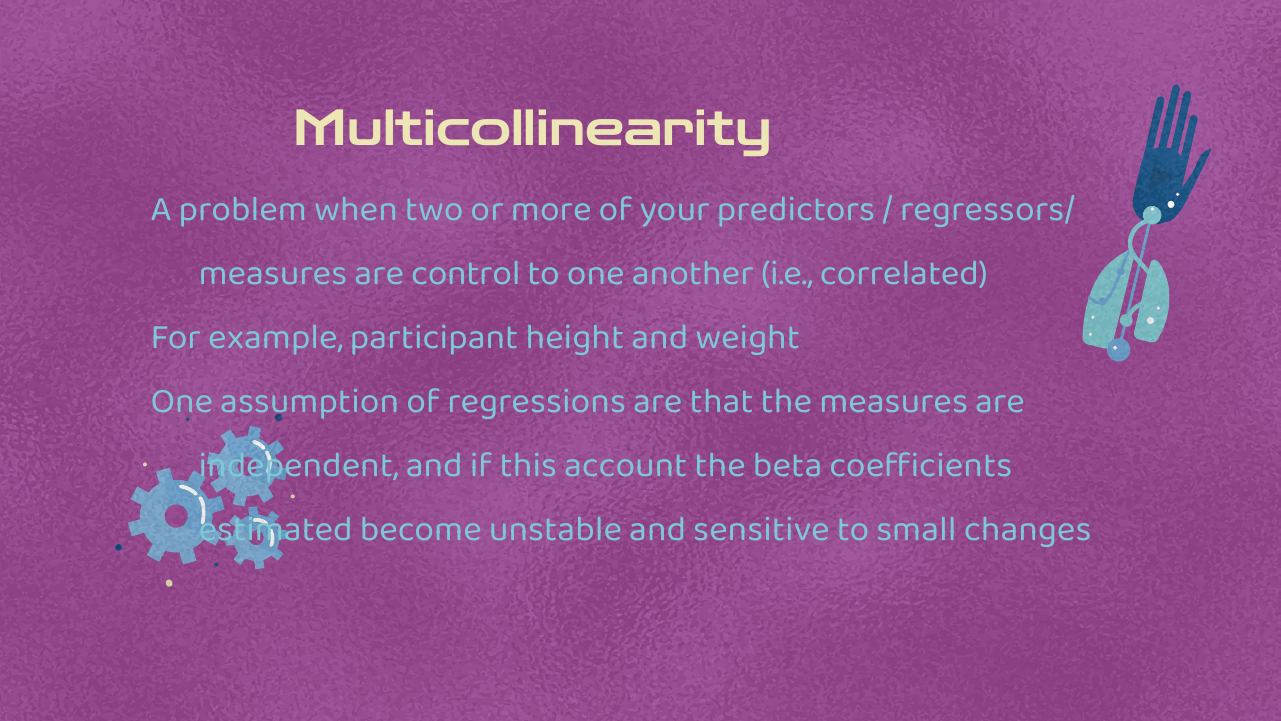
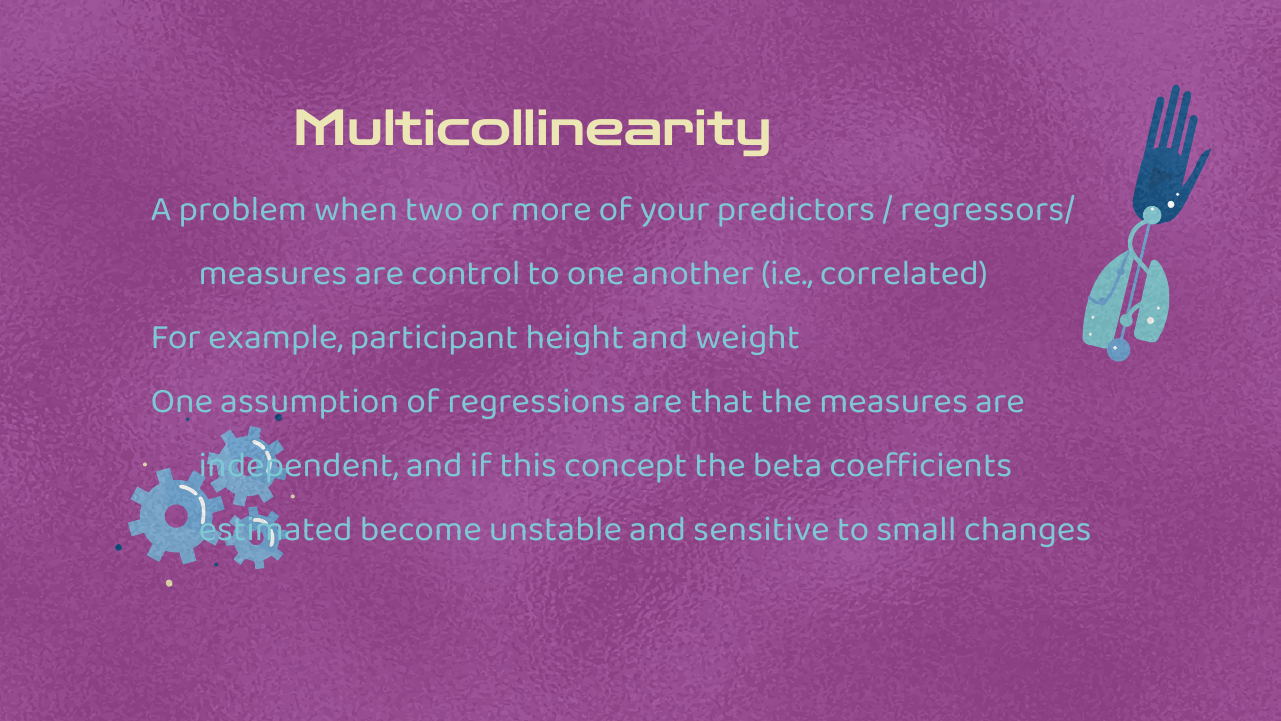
account: account -> concept (626, 465)
